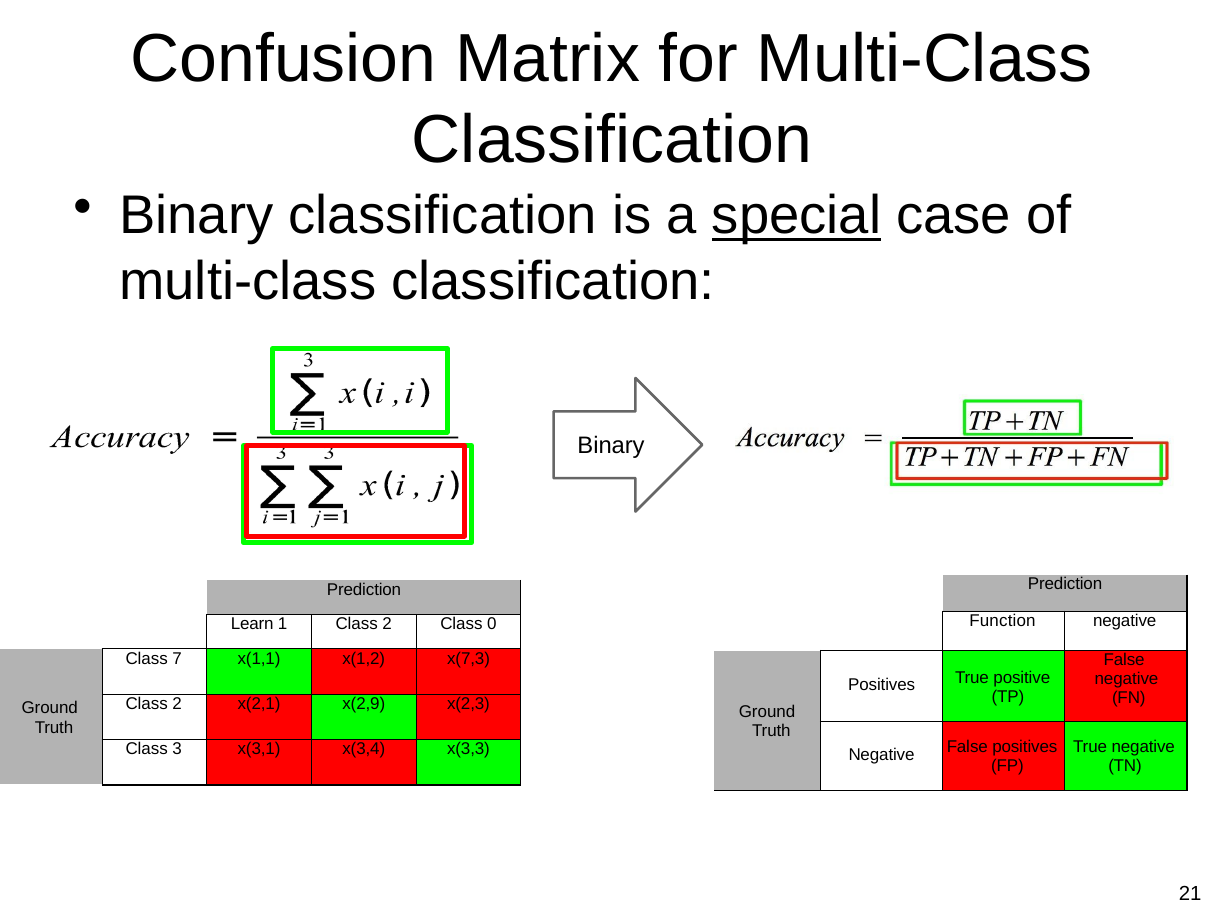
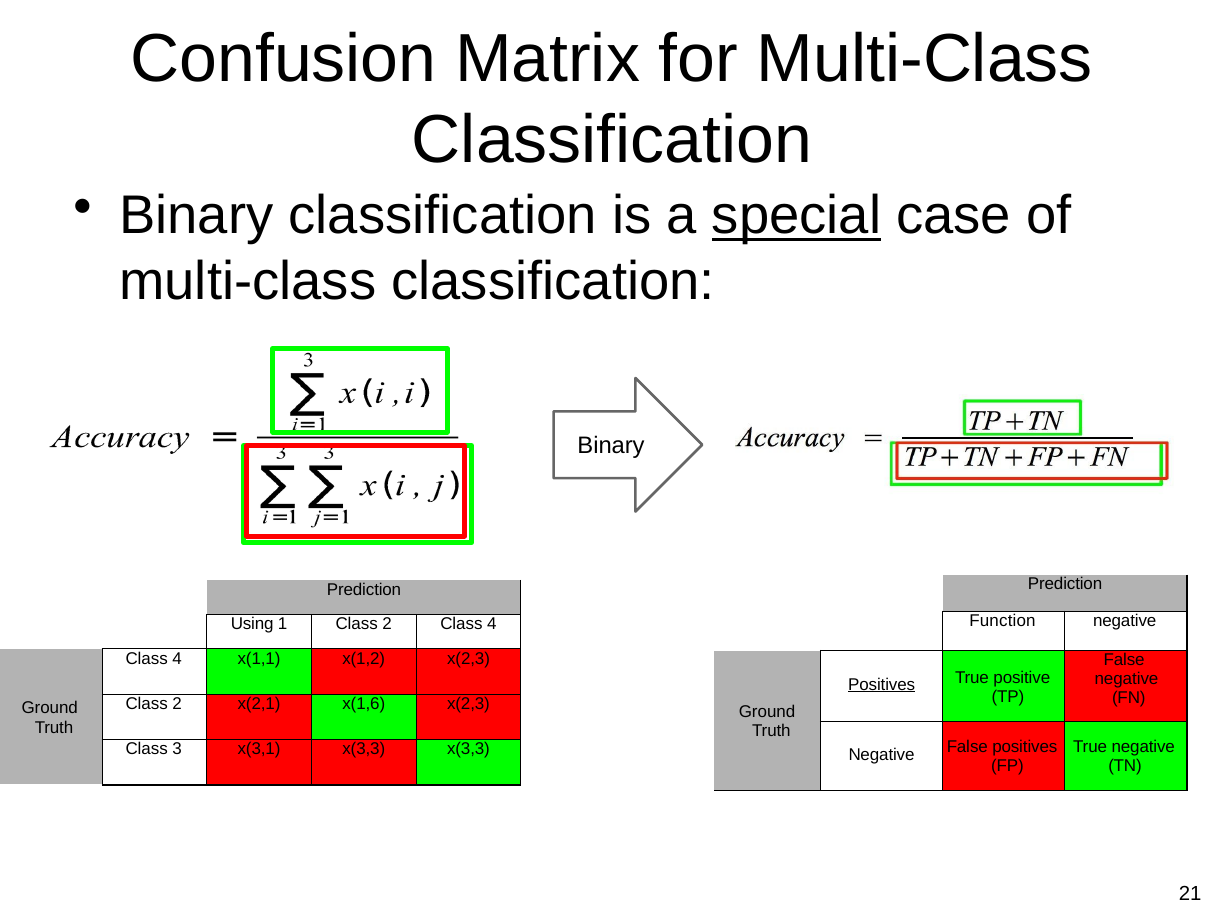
Learn: Learn -> Using (252, 624)
2 Class 0: 0 -> 4 (492, 624)
7: 7 -> 4 (177, 658)
x(1,2 x(7,3: x(7,3 -> x(2,3 (469, 658)
Positives underline: none -> present (882, 685)
x(2,9: x(2,9 -> x(1,6 (364, 704)
x(3,1 x(3,4: x(3,4 -> x(3,3 (364, 749)
